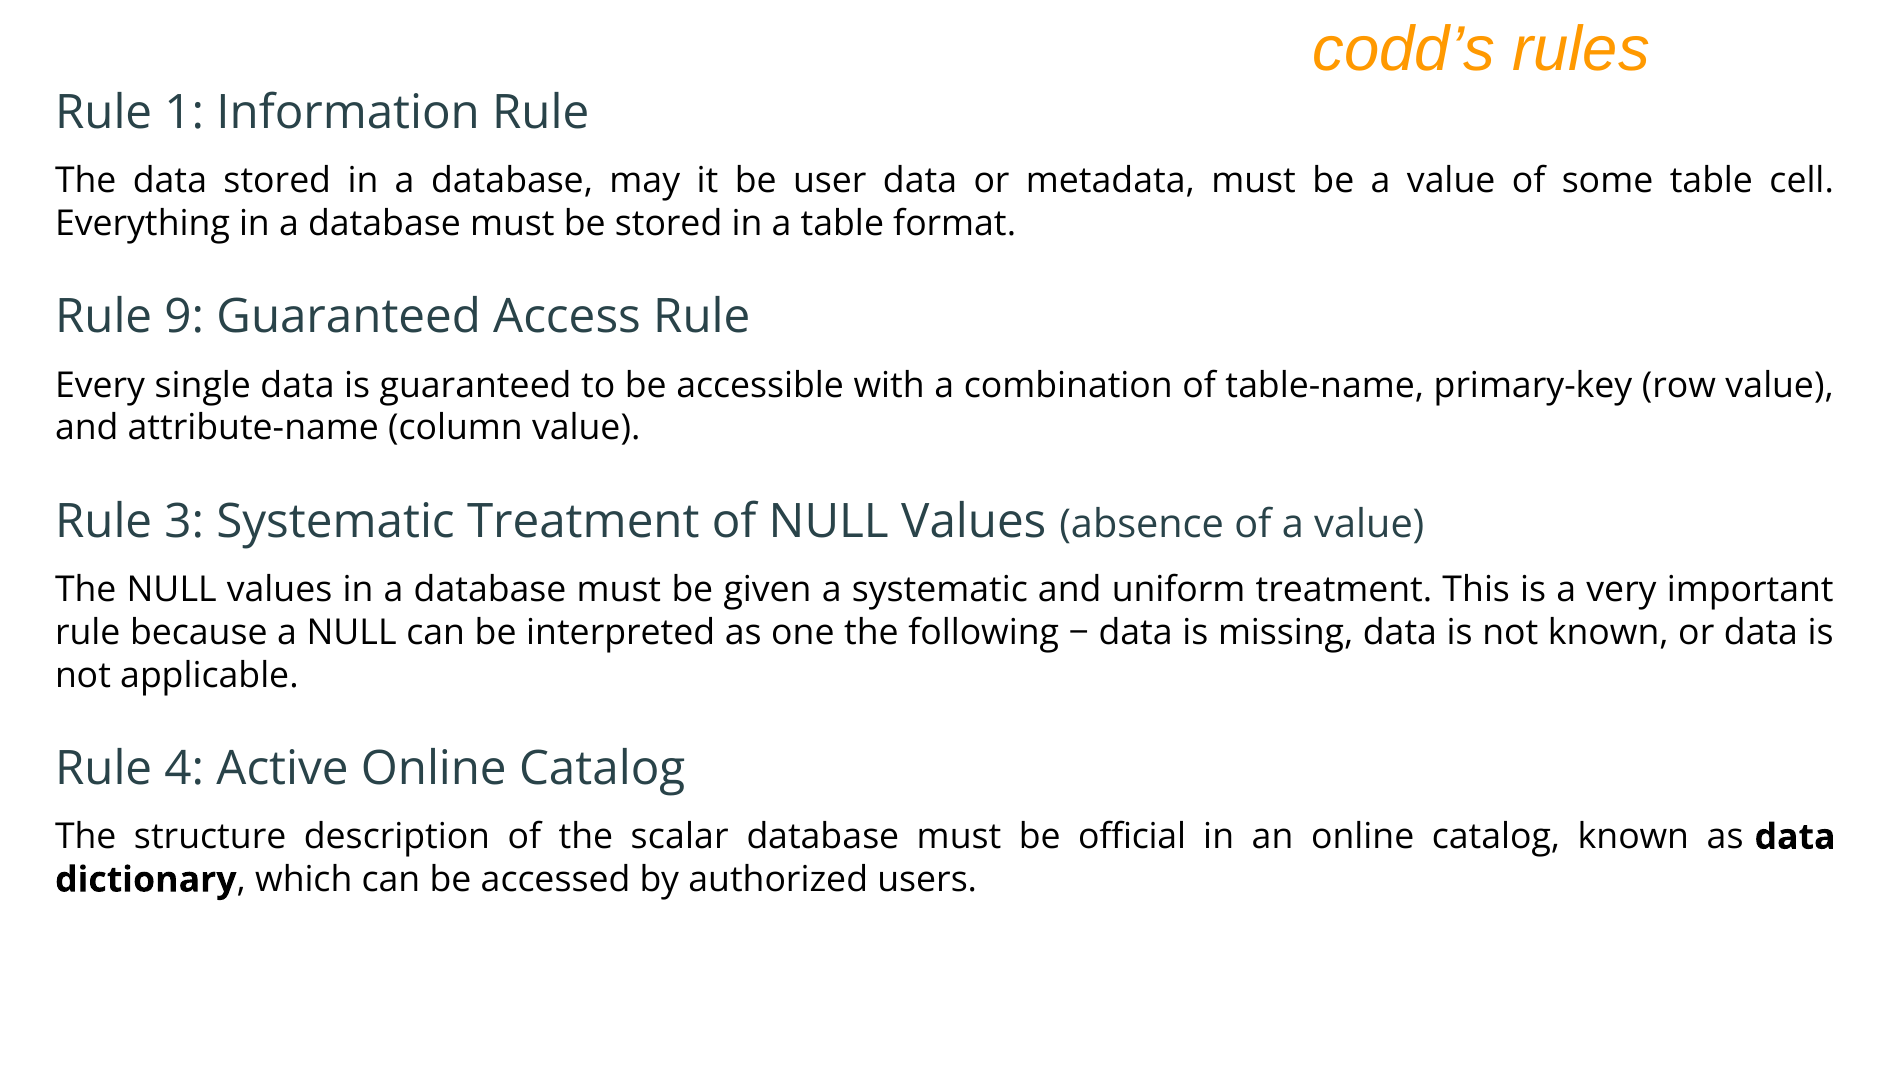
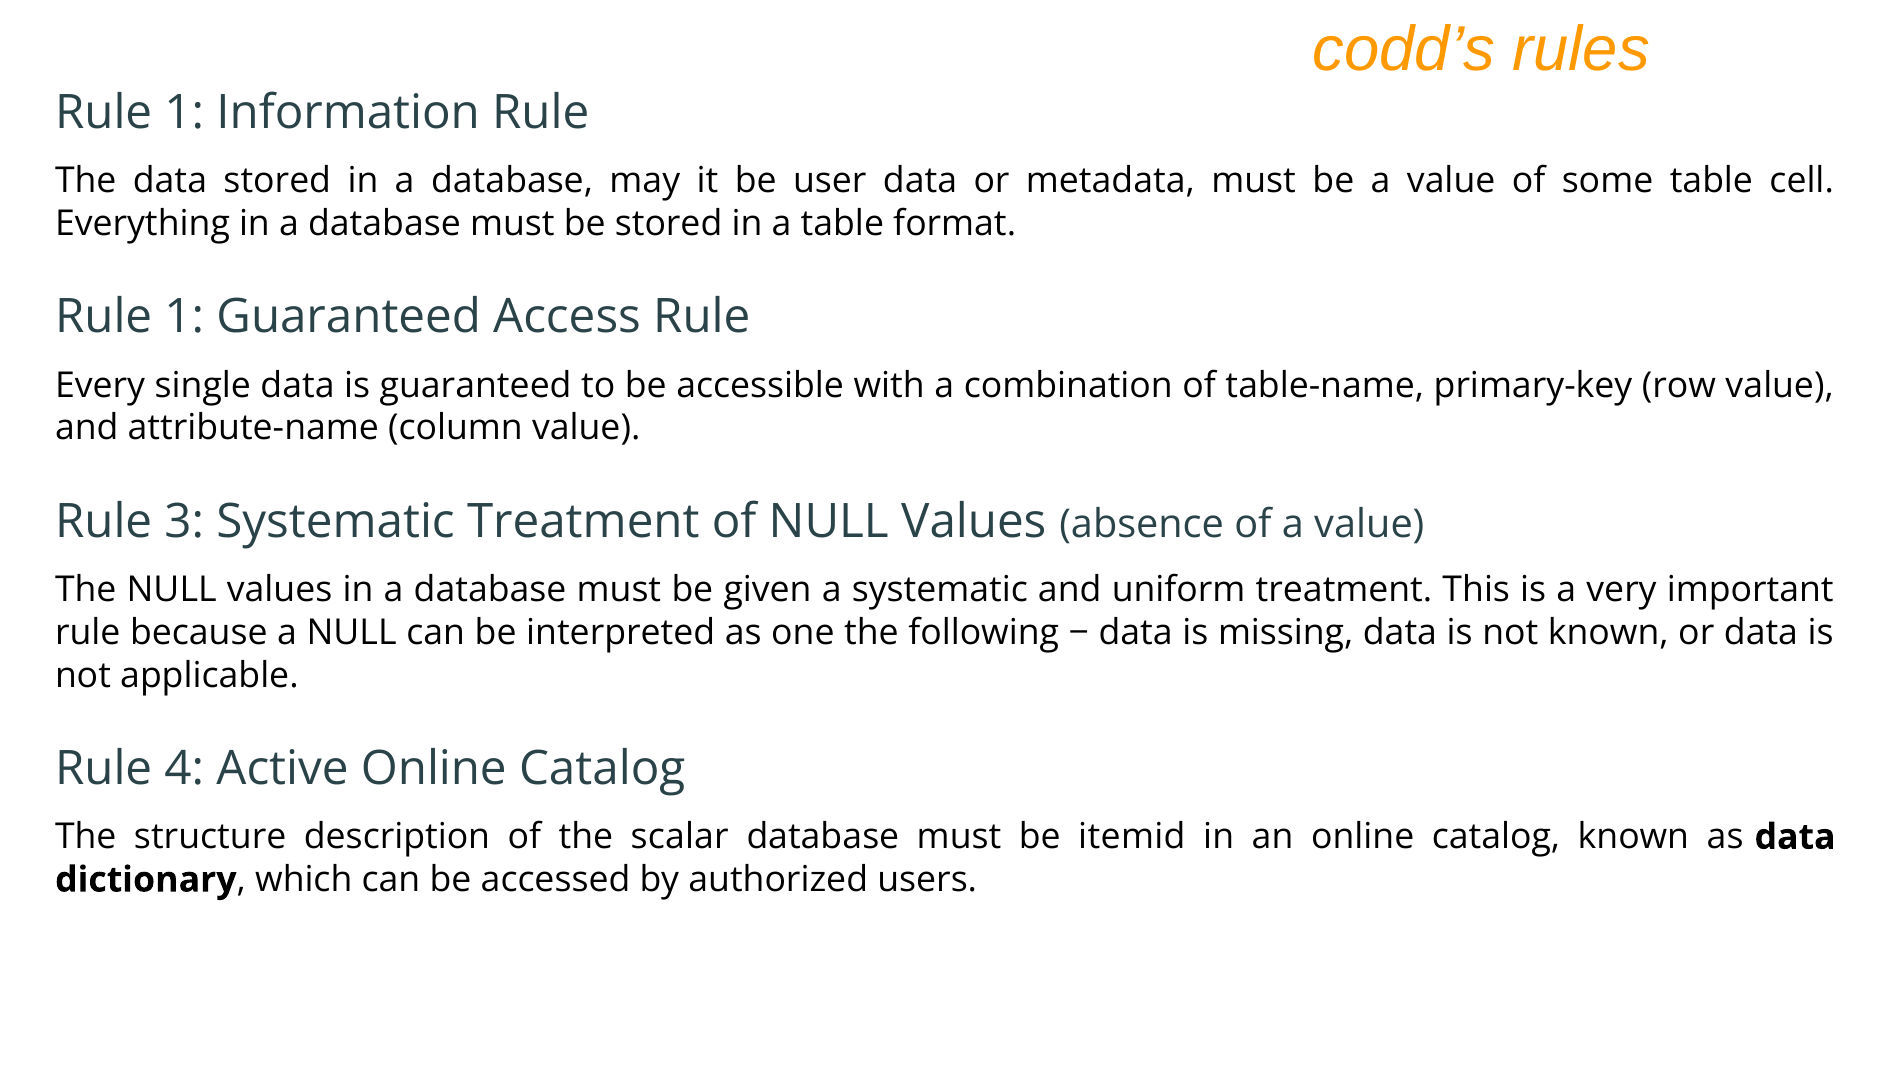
9: 9 -> 1 (184, 317)
official: official -> itemid (1132, 837)
